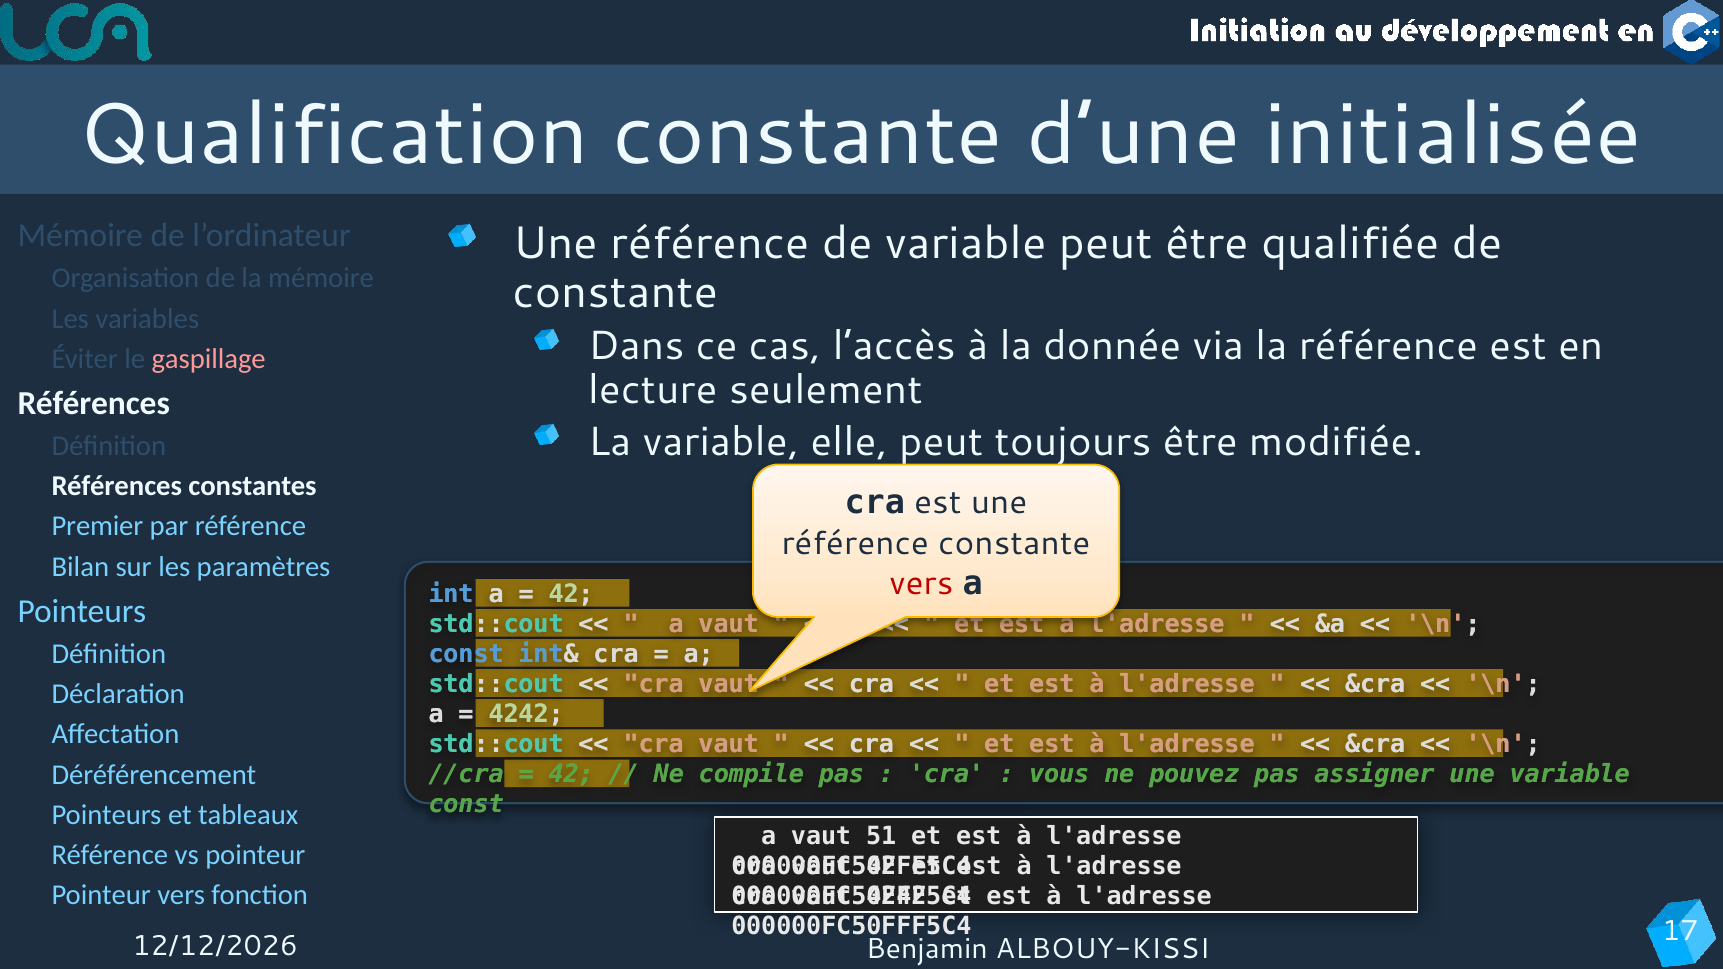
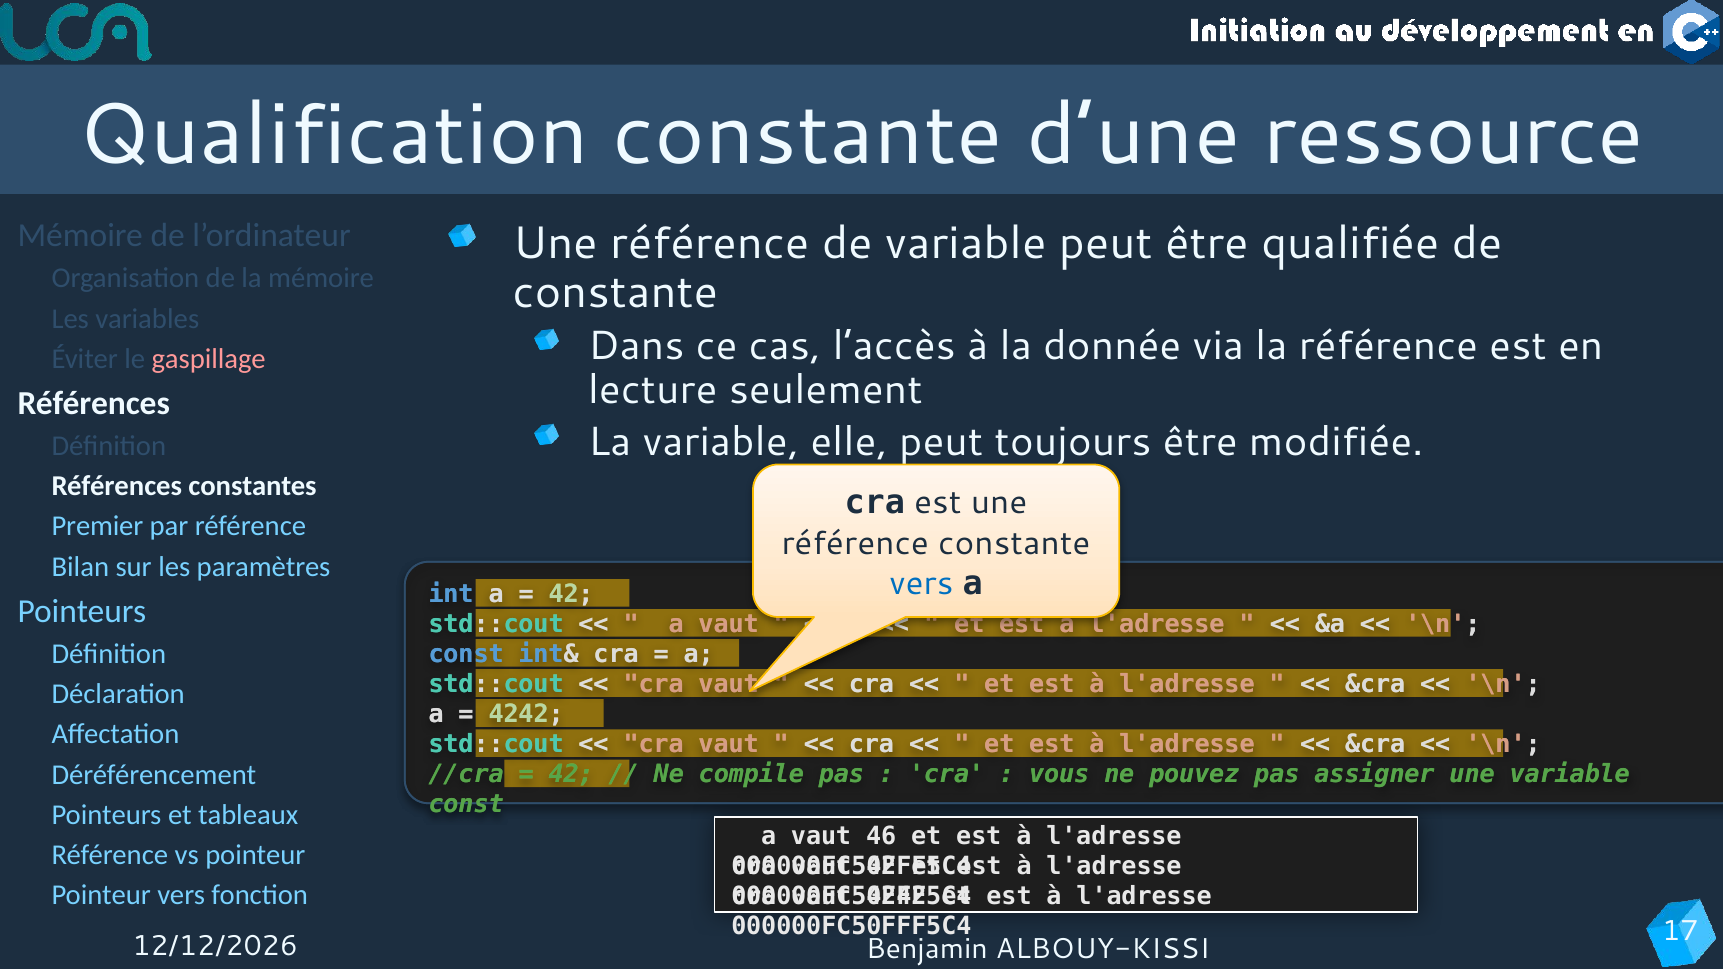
initialisée: initialisée -> ressource (1454, 135)
vers colour: red -> blue (921, 583)
51: 51 -> 46 (881, 836)
